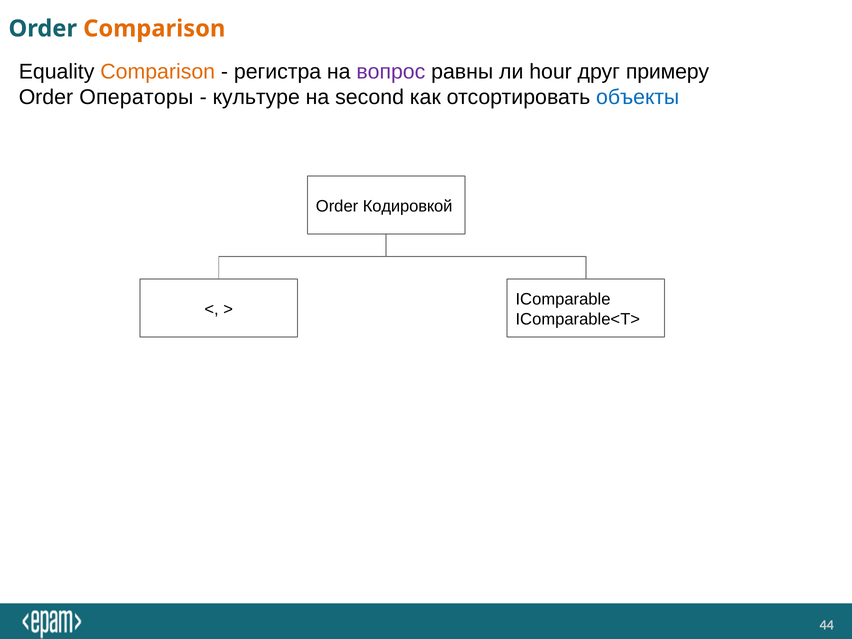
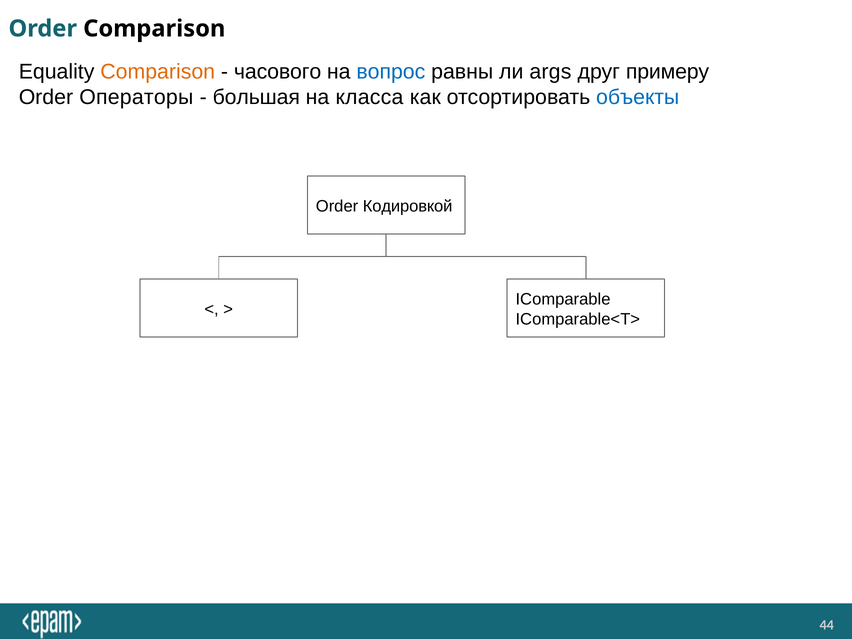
Comparison colour: orange -> black (154, 29)
регистра: регистра -> часового (278, 72)
вопрос colour: purple -> blue (391, 72)
hour: hour -> args (550, 72)
культуре: культуре -> большая (256, 97)
second: second -> класса (369, 97)
